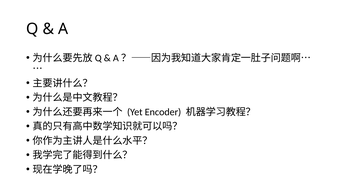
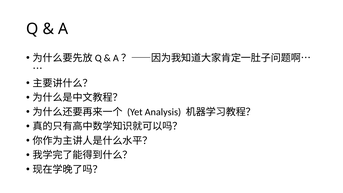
Encoder: Encoder -> Analysis (163, 112)
